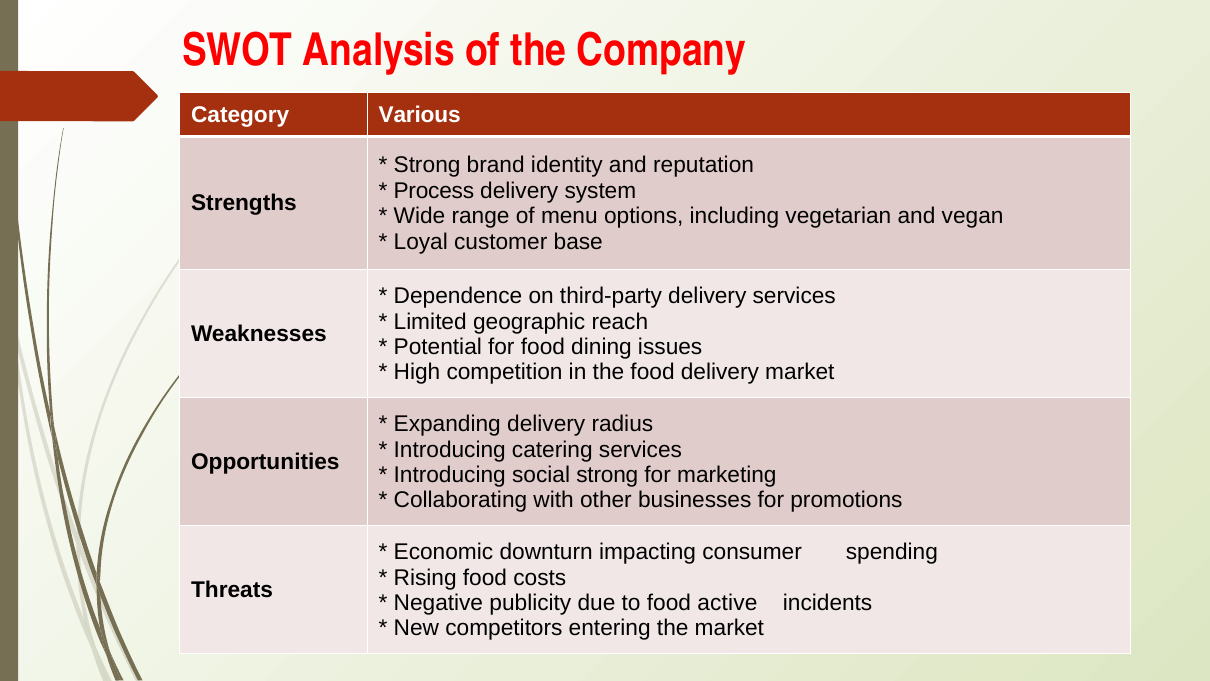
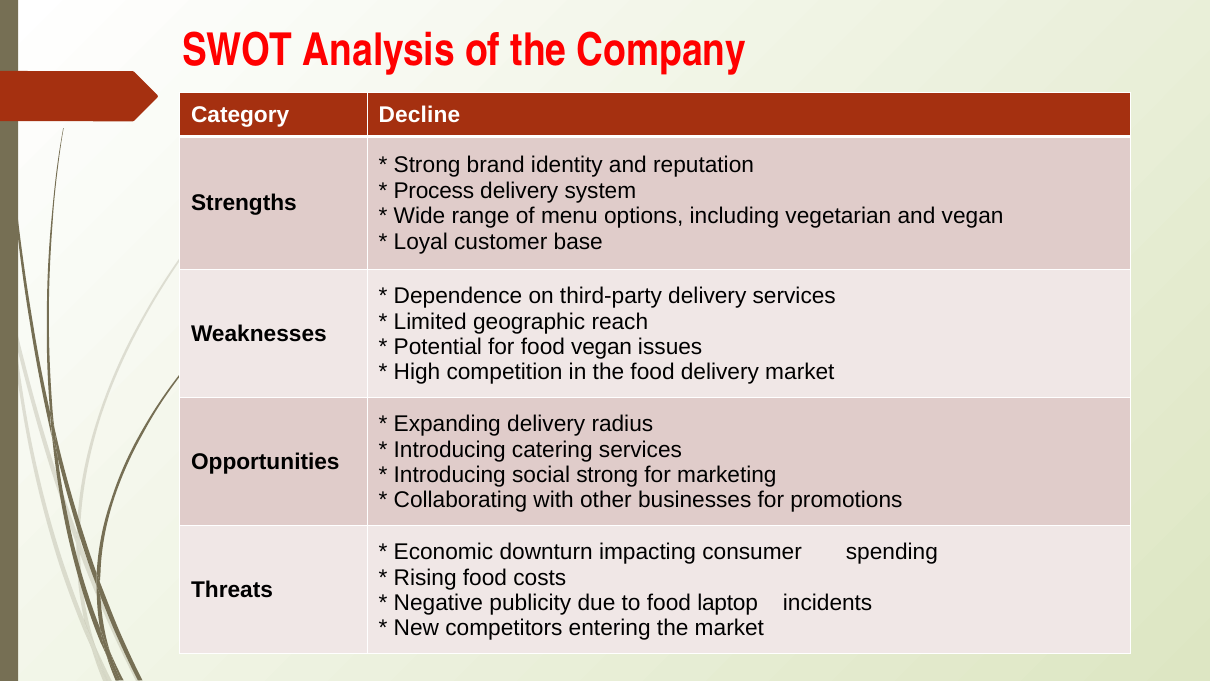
Various: Various -> Decline (419, 115)
food dining: dining -> vegan (602, 347)
active: active -> laptop (728, 603)
